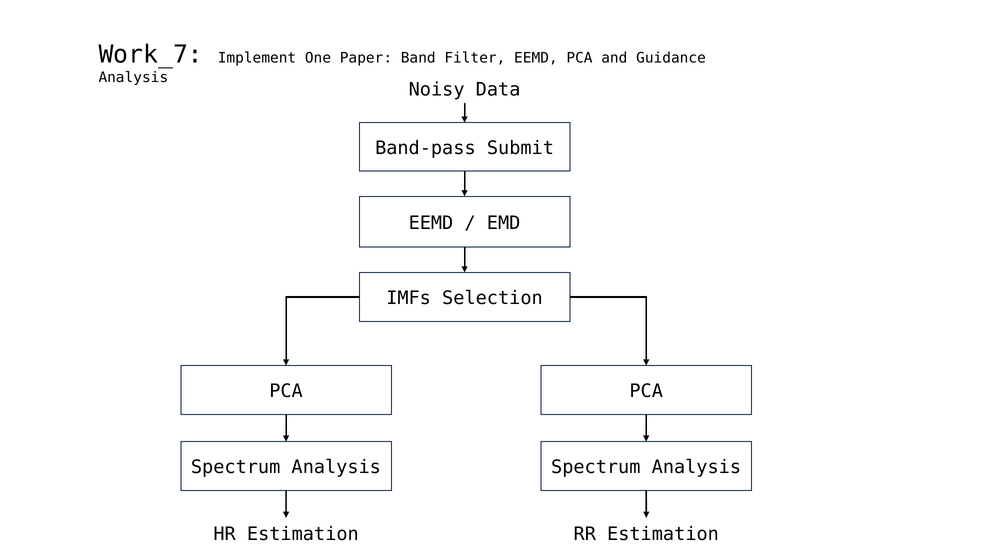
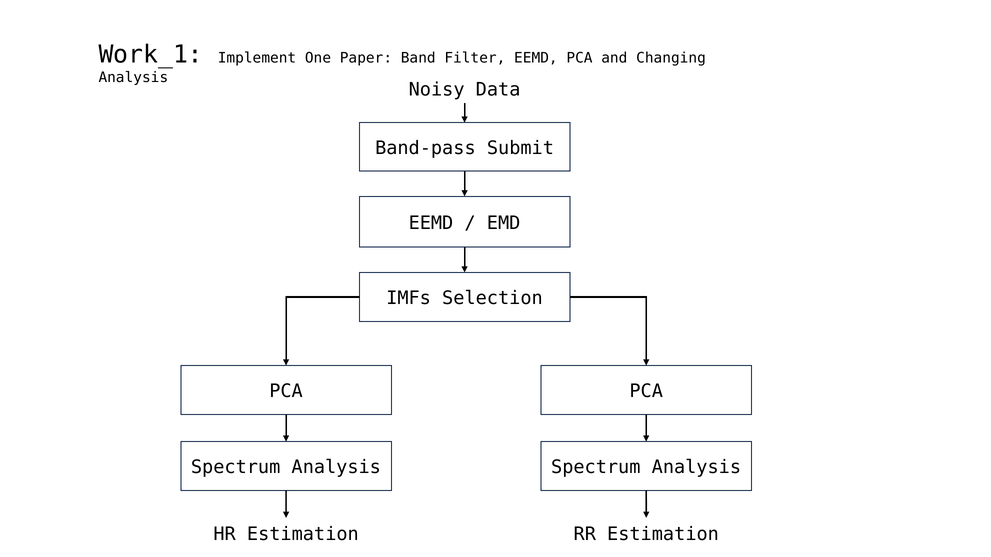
Work_7: Work_7 -> Work_1 (151, 55)
Guidance: Guidance -> Changing (671, 58)
